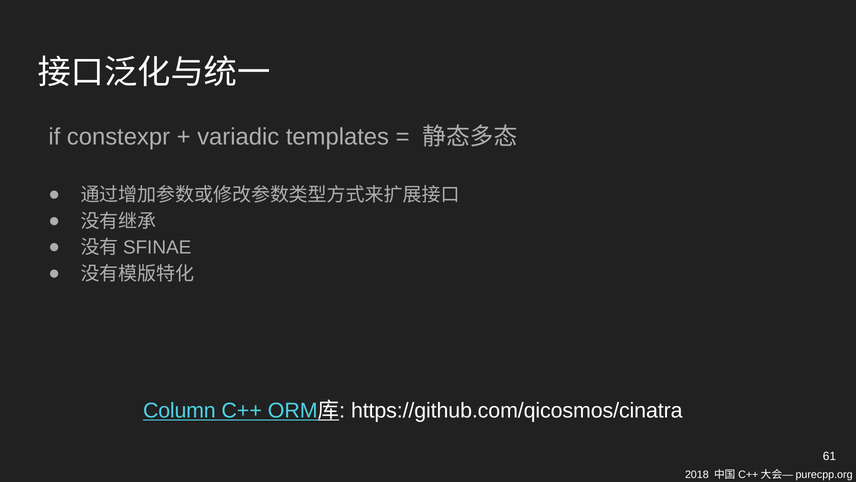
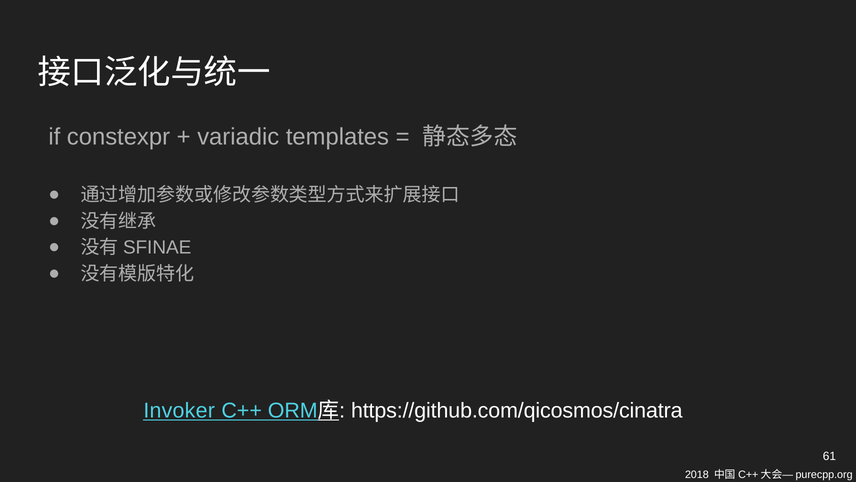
Column: Column -> Invoker (179, 410)
